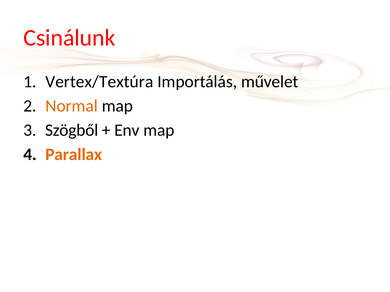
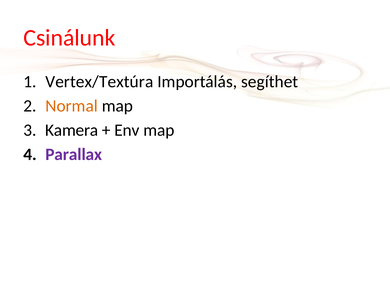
művelet: művelet -> segíthet (270, 82)
Szögből: Szögből -> Kamera (72, 130)
Parallax colour: orange -> purple (74, 155)
